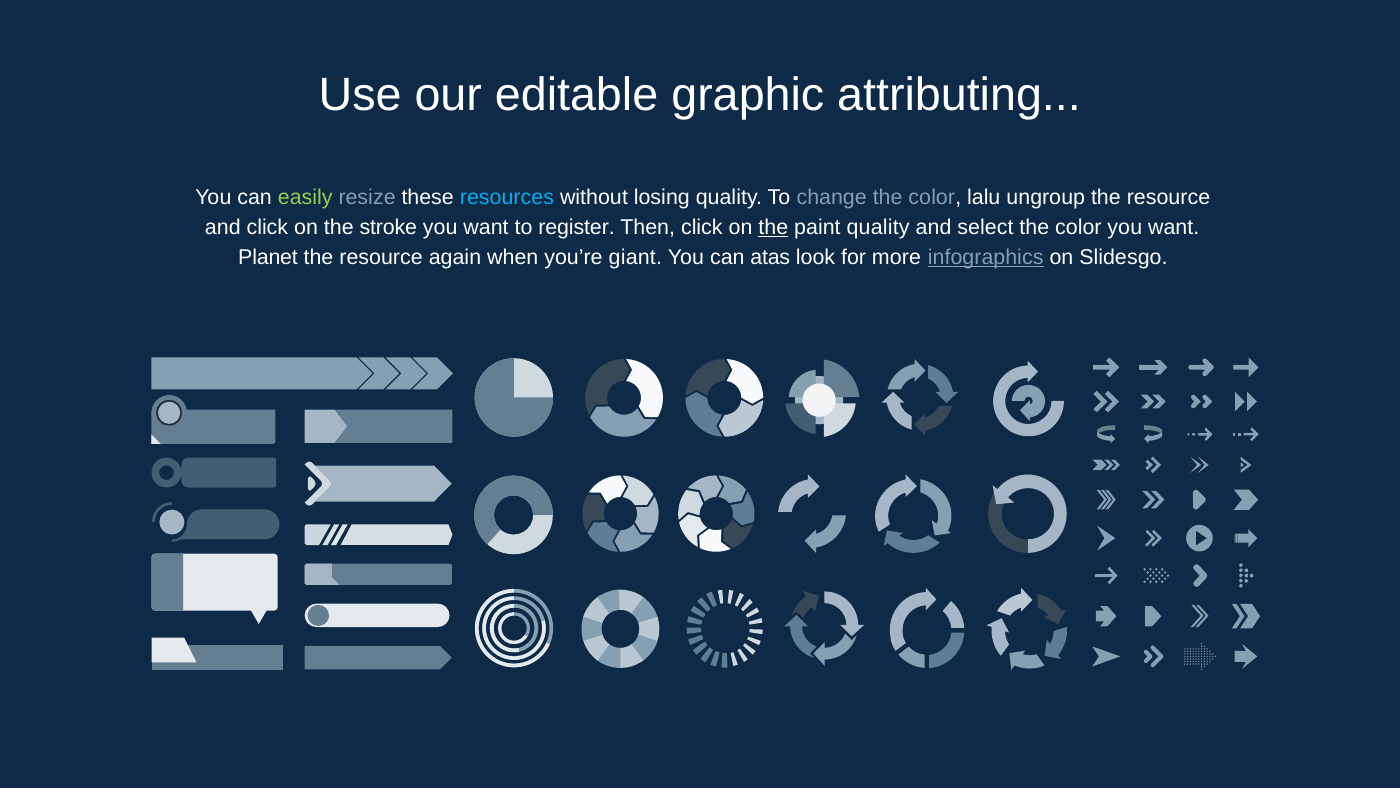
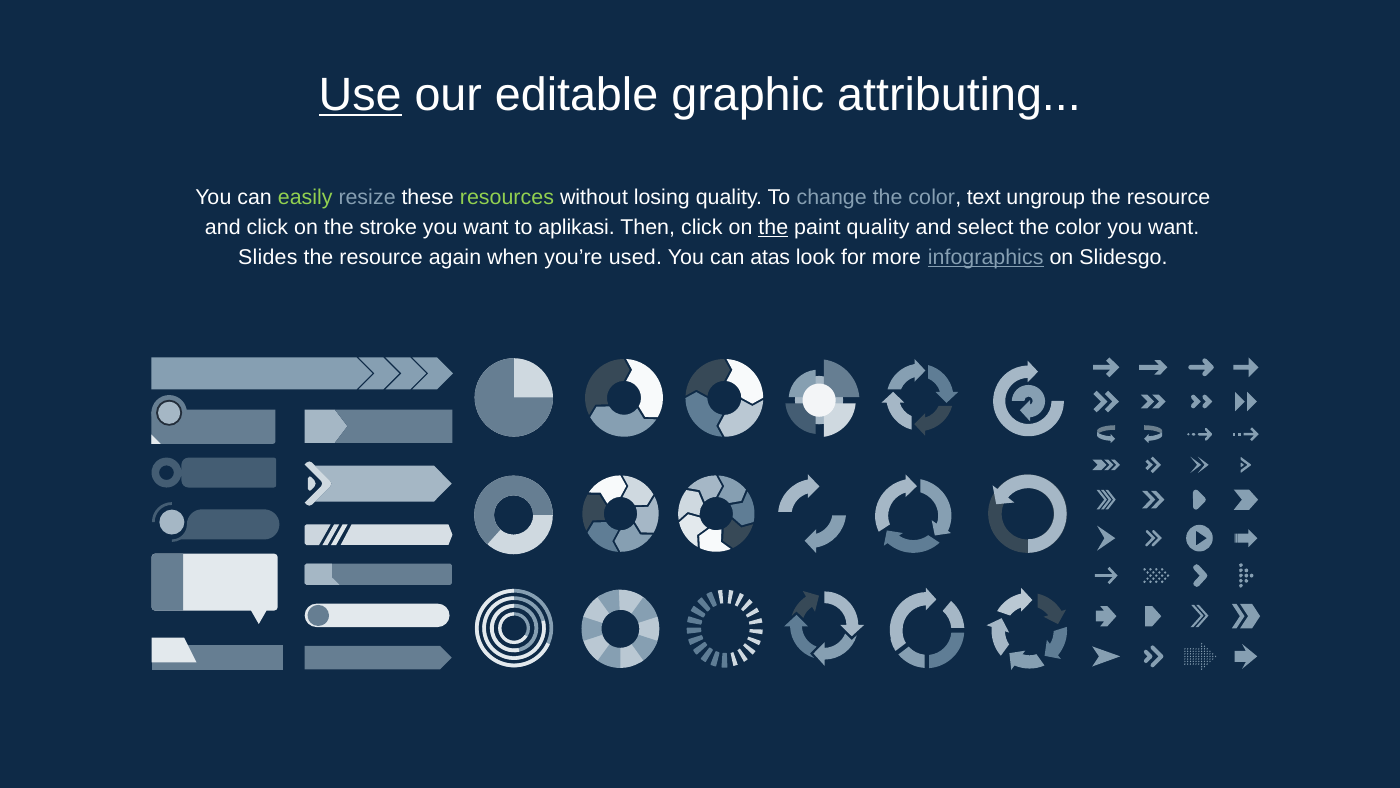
Use underline: none -> present (360, 95)
resources colour: light blue -> light green (507, 198)
lalu: lalu -> text (984, 198)
register: register -> aplikasi (577, 227)
Planet: Planet -> Slides (268, 257)
giant: giant -> used (635, 257)
